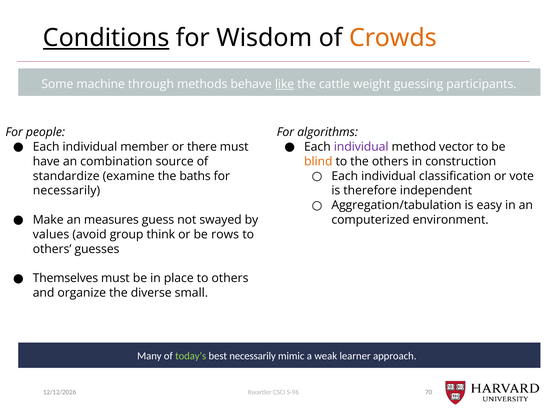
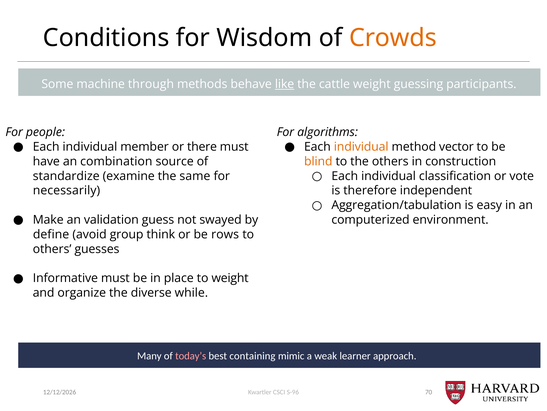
Conditions underline: present -> none (106, 38)
individual colour: purple -> orange (361, 147)
baths: baths -> same (195, 176)
measures: measures -> validation (111, 219)
values: values -> define (51, 234)
Themselves: Themselves -> Informative (65, 278)
place to others: others -> weight (230, 278)
small: small -> while (191, 292)
today’s colour: light green -> pink (191, 355)
best necessarily: necessarily -> containing (252, 355)
